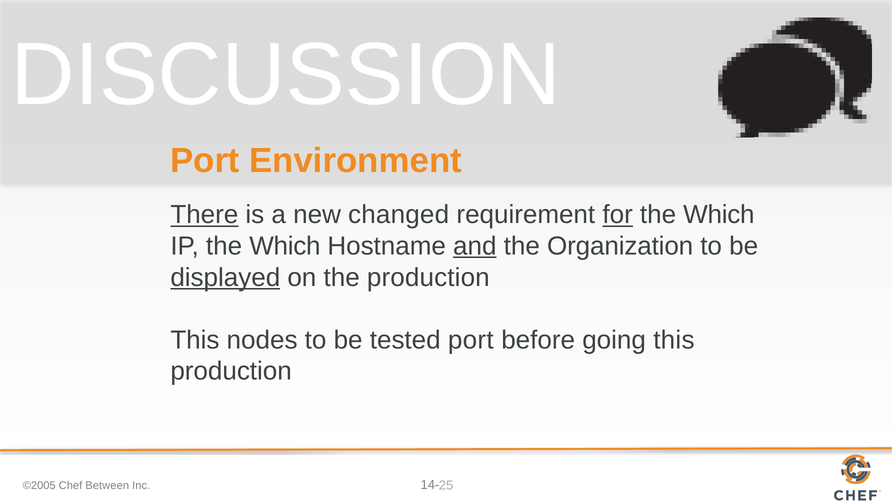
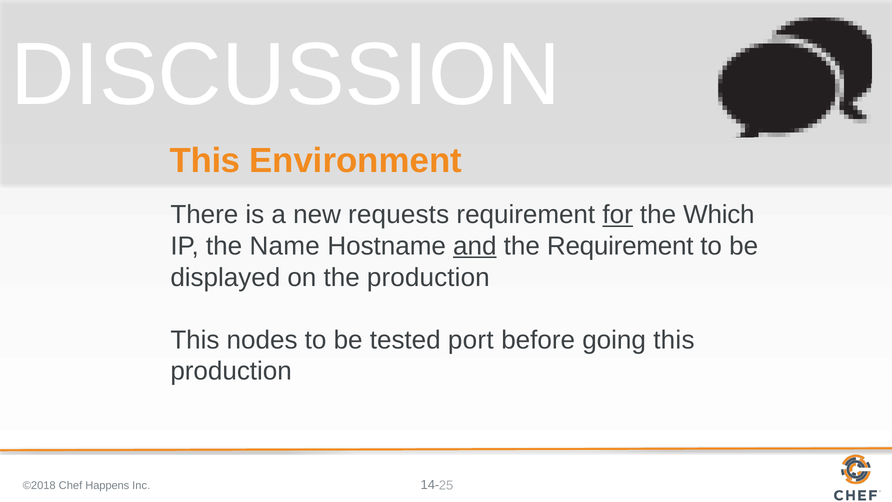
Port: Port -> This (205, 161)
There underline: present -> none (204, 215)
changed: changed -> requests (399, 215)
IP the Which: Which -> Name (285, 246)
the Organization: Organization -> Requirement (620, 246)
displayed underline: present -> none (225, 277)
©2005: ©2005 -> ©2018 (39, 485)
Between: Between -> Happens (107, 485)
